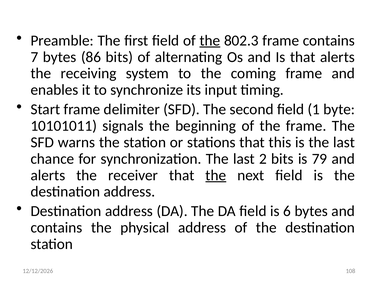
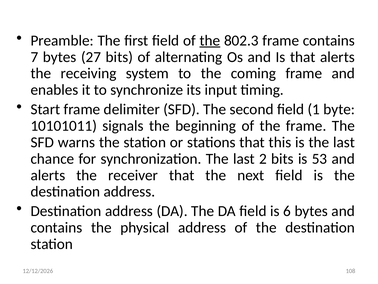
86: 86 -> 27 (91, 57)
79: 79 -> 53 (319, 158)
the underline: present -> none (216, 175)
